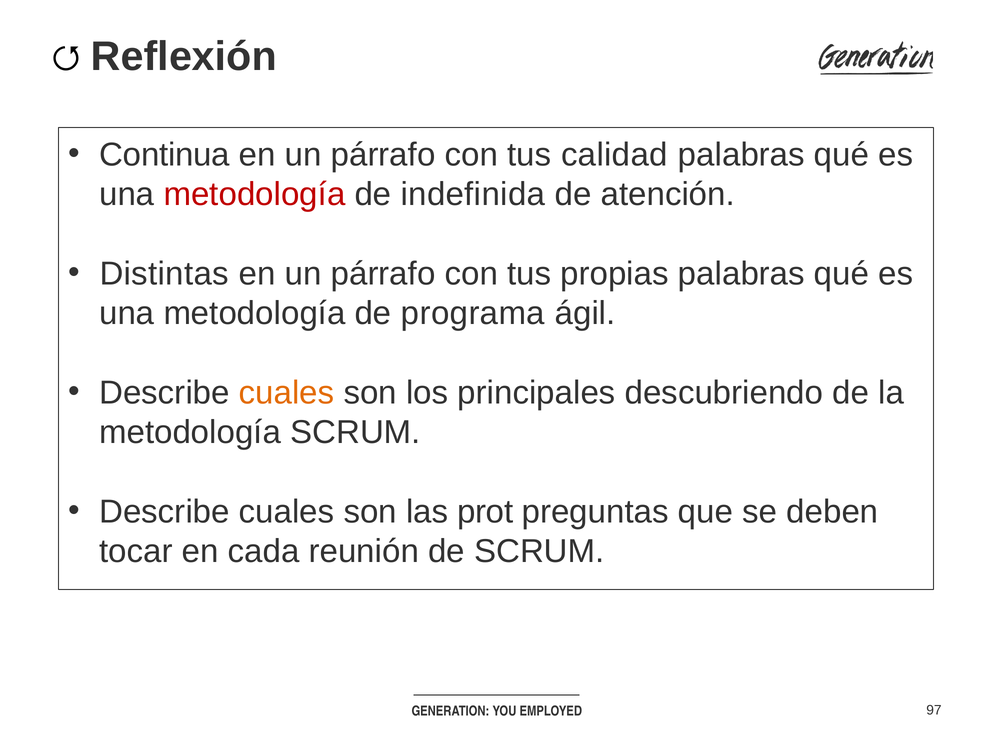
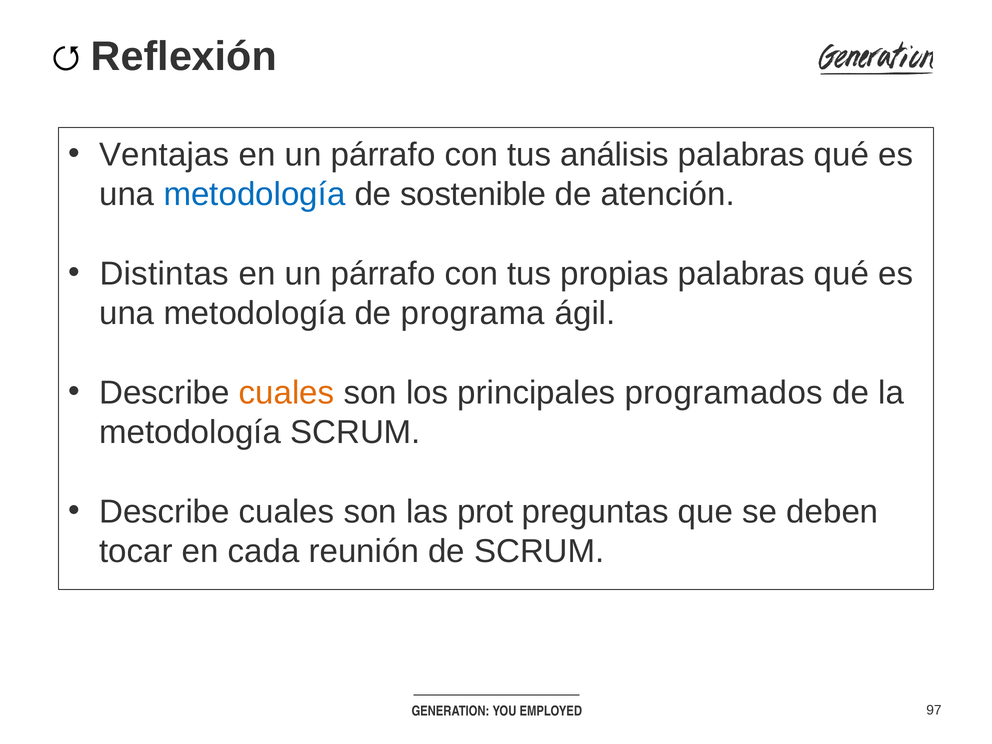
Continua: Continua -> Ventajas (164, 155)
calidad: calidad -> análisis (615, 155)
metodología colour: red -> blue (254, 194)
indefinida: indefinida -> sostenible (473, 194)
descubriendo: descubriendo -> programados (724, 393)
